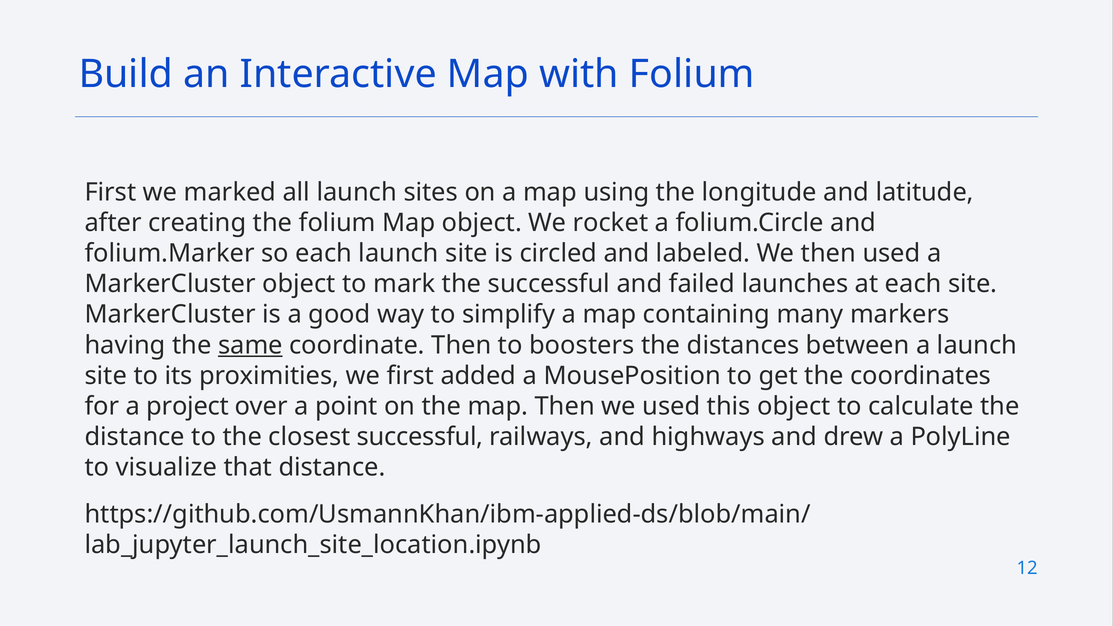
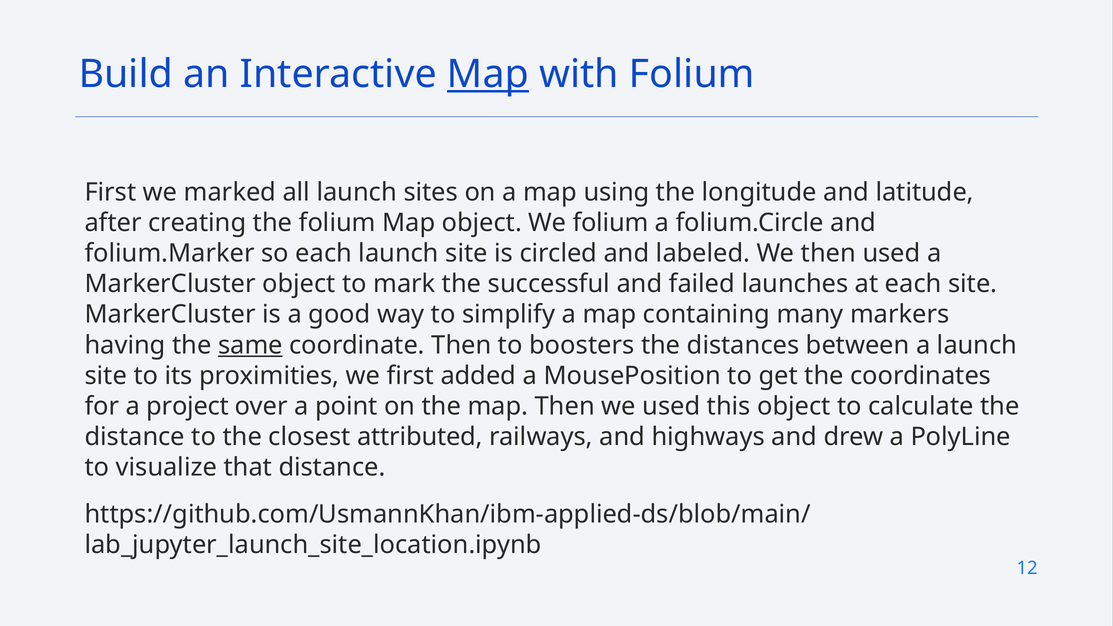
Map underline: none -> present (488, 74)
We rocket: rocket -> folium (611, 223)
closest successful: successful -> attributed (420, 437)
